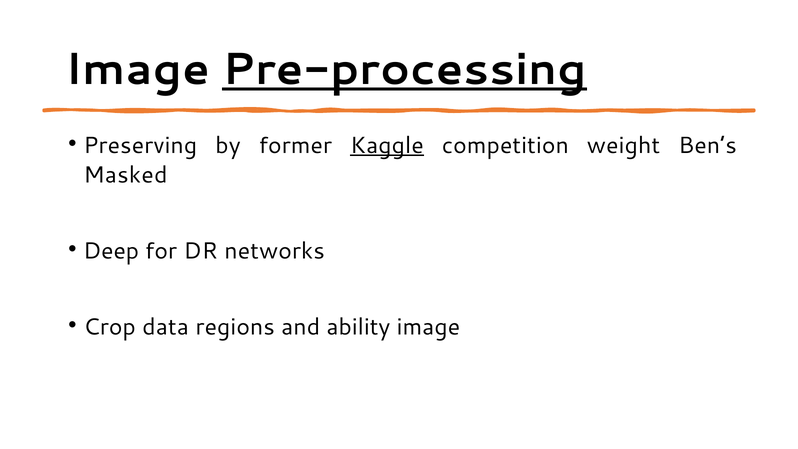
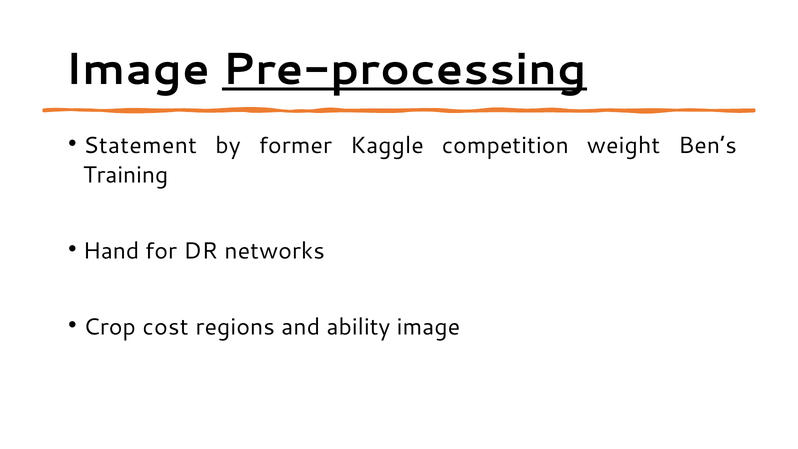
Preserving: Preserving -> Statement (140, 145)
Kaggle underline: present -> none (387, 145)
Masked: Masked -> Training (126, 175)
Deep: Deep -> Hand (111, 251)
data: data -> cost (166, 327)
